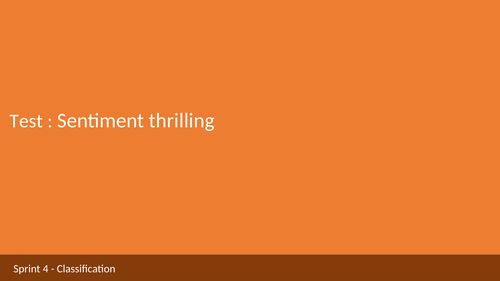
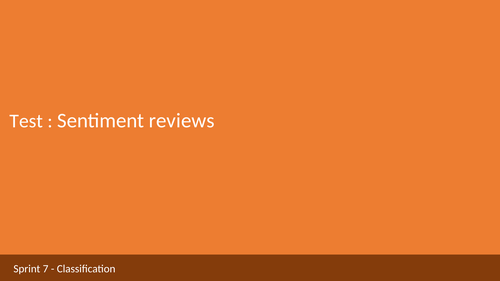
thrilling: thrilling -> reviews (182, 121)
4: 4 -> 7 (46, 269)
